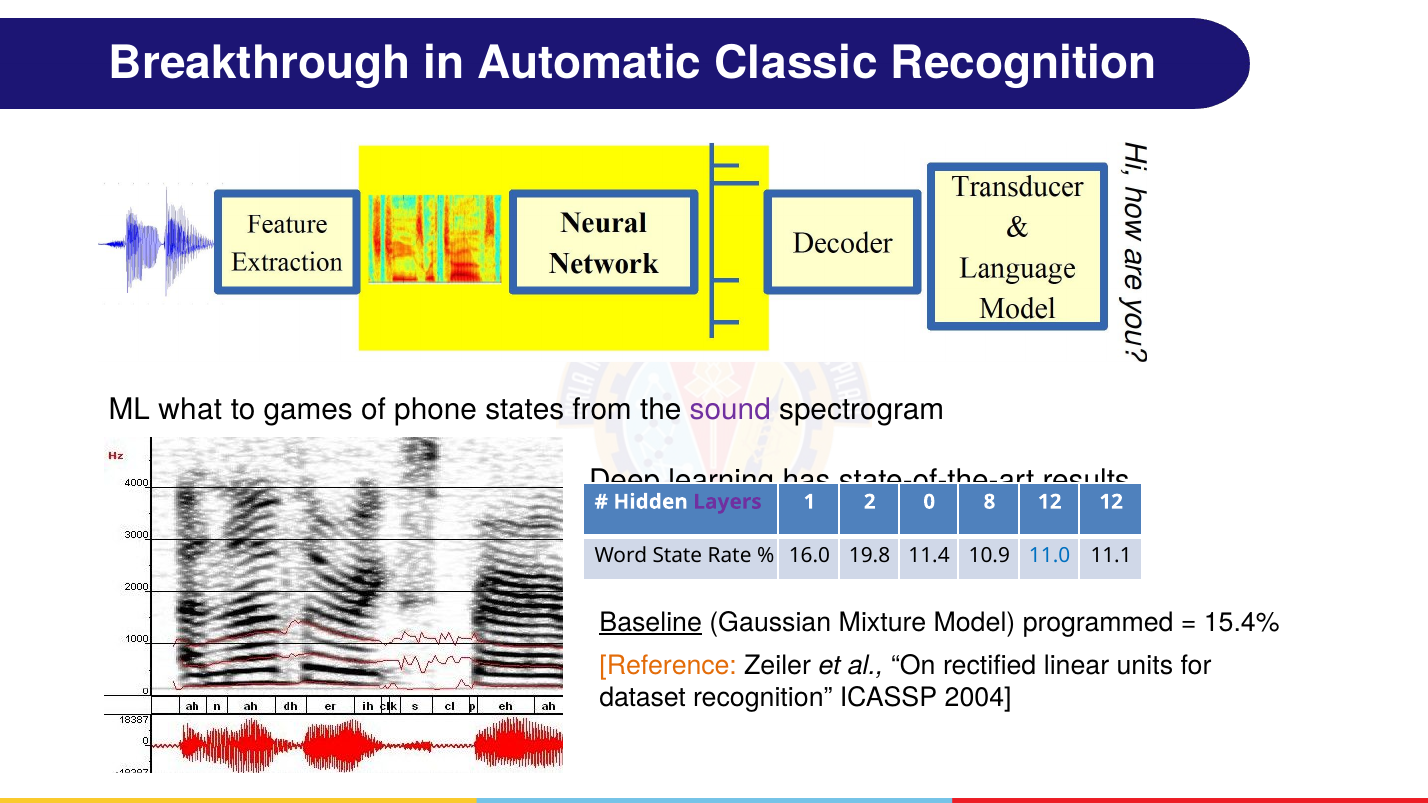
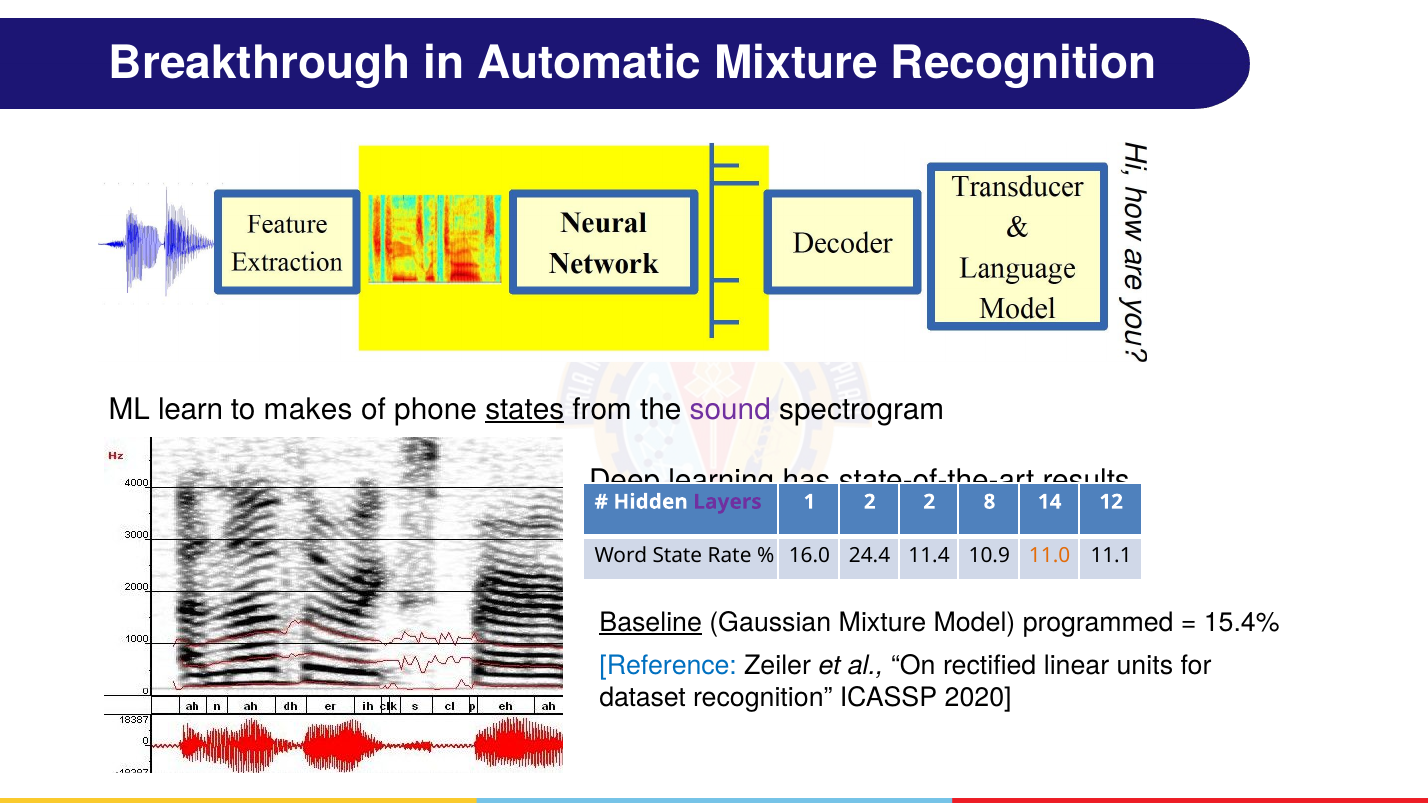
Automatic Classic: Classic -> Mixture (796, 63)
what: what -> learn (191, 410)
games: games -> makes (308, 410)
states underline: none -> present (525, 410)
2 0: 0 -> 2 (929, 502)
8 12: 12 -> 14 (1050, 502)
19.8: 19.8 -> 24.4 (870, 556)
11.0 colour: blue -> orange (1050, 556)
Reference colour: orange -> blue (668, 666)
2004: 2004 -> 2020 (978, 698)
